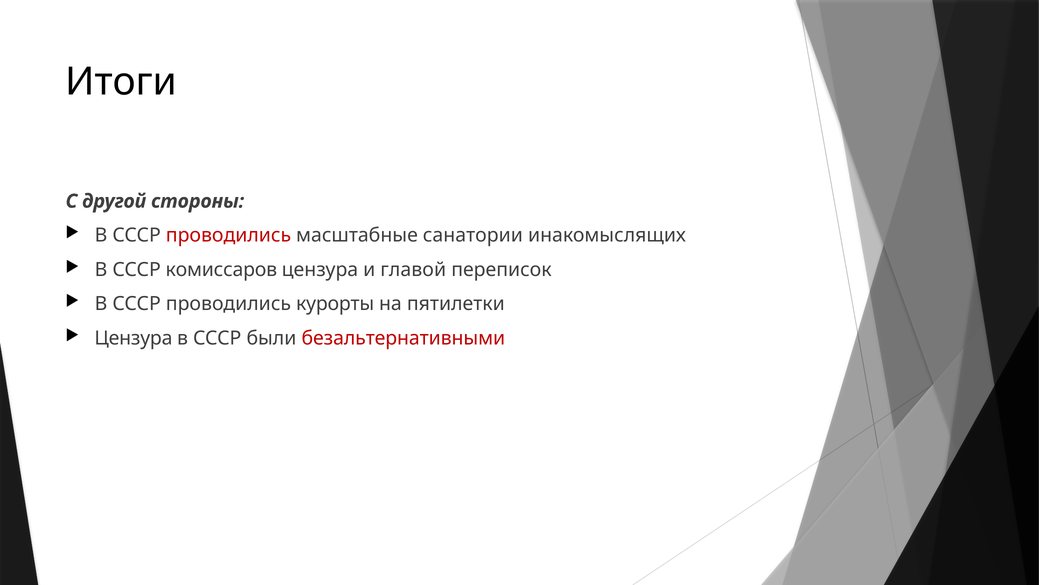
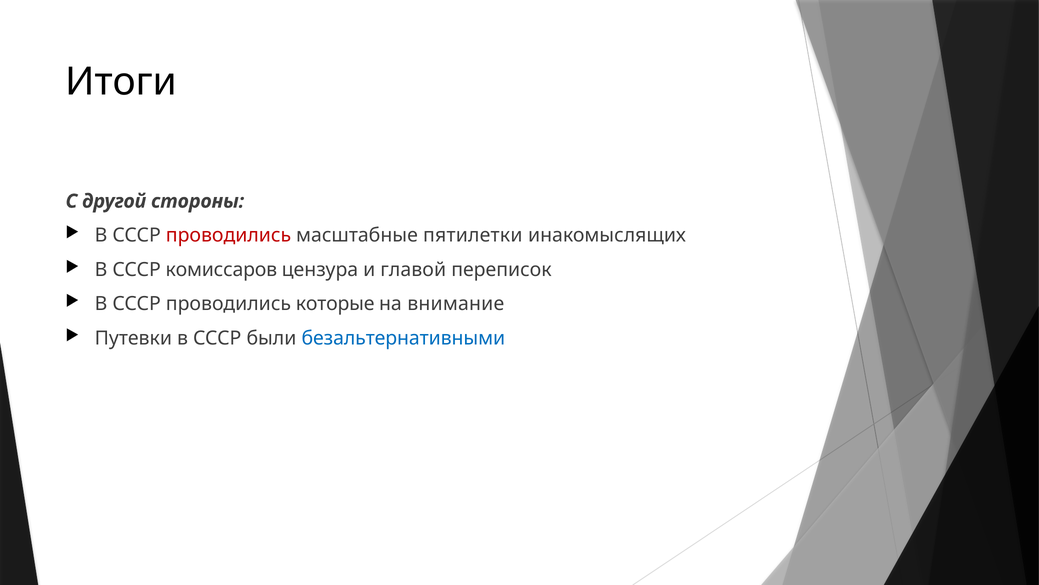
санатории: санатории -> пятилетки (473, 235)
курорты: курорты -> которые (335, 304)
пятилетки: пятилетки -> внимание (456, 304)
Цензура: Цензура -> Путевки (133, 338)
безальтернативными colour: red -> blue (403, 338)
